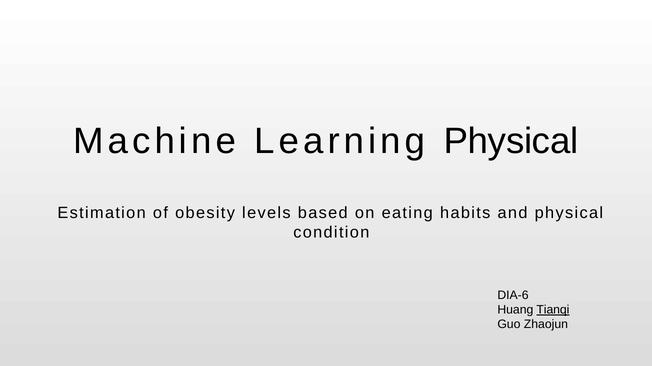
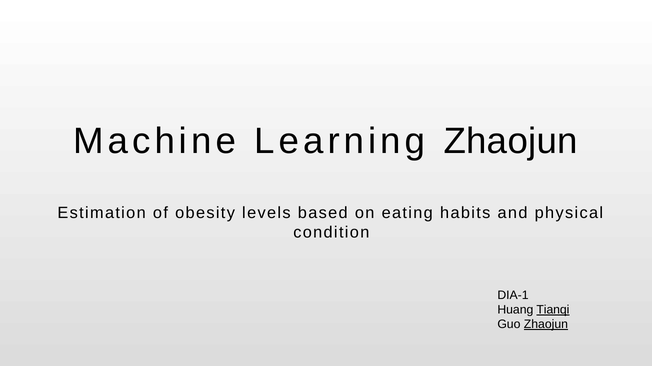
Learning Physical: Physical -> Zhaojun (511, 141)
DIA-6: DIA-6 -> DIA-1 (513, 296)
Zhaojun underline: none -> present (546, 325)
